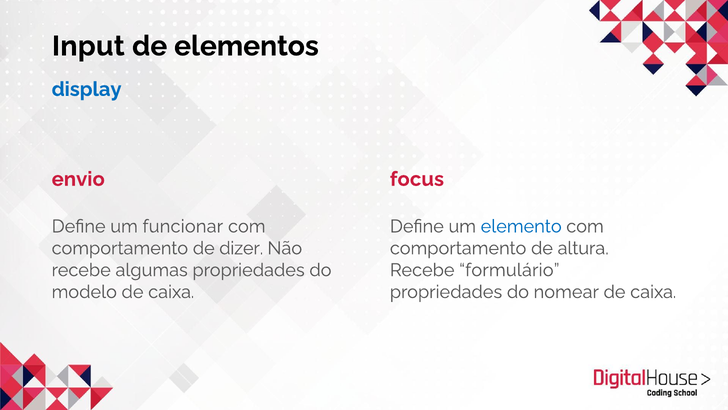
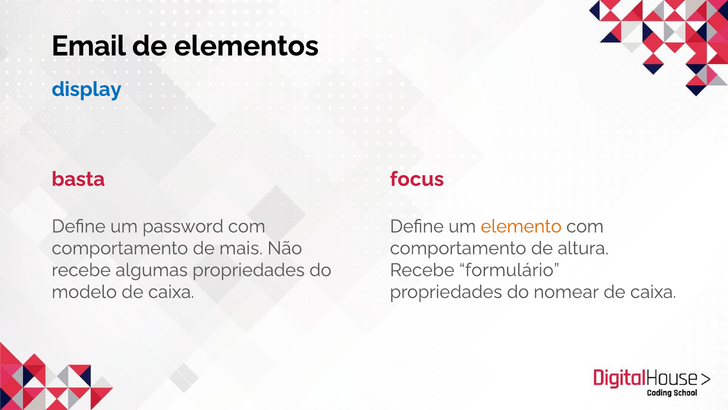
Input: Input -> Email (89, 46)
envio: envio -> basta (78, 179)
funcionar: funcionar -> password (183, 226)
elemento colour: blue -> orange (521, 226)
dizer: dizer -> mais (241, 248)
